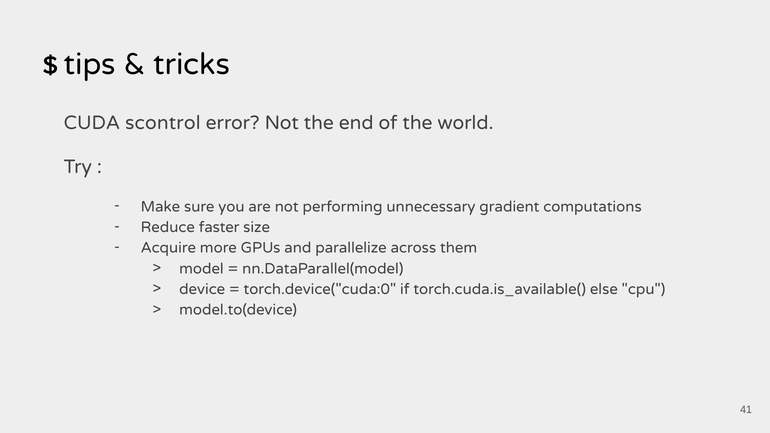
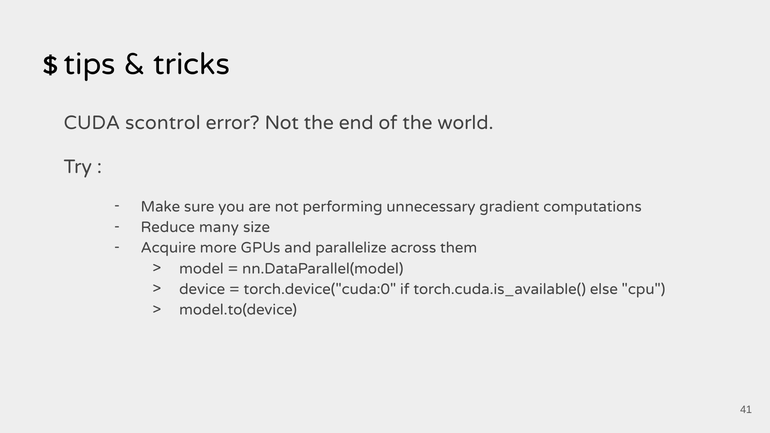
faster: faster -> many (219, 227)
